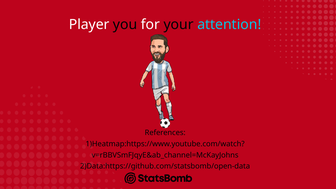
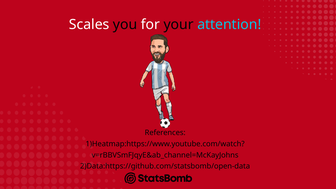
Player: Player -> Scales (89, 25)
